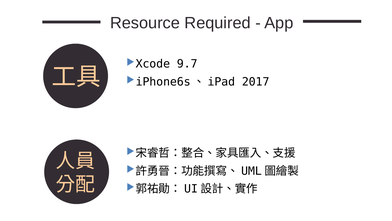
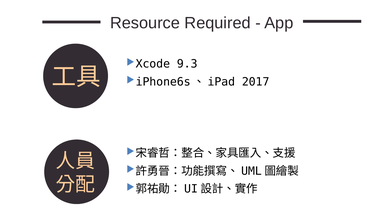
9.7: 9.7 -> 9.3 (187, 64)
